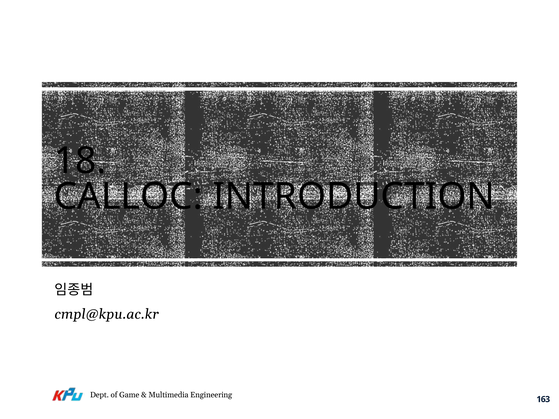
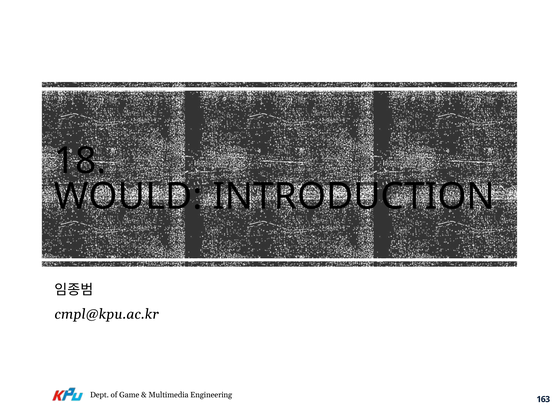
CALLOC: CALLOC -> WOULD (128, 197)
